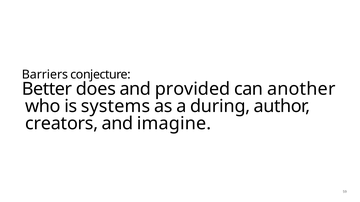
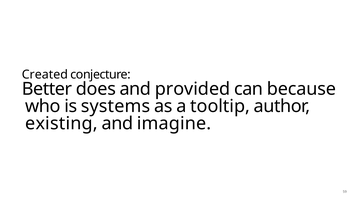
Barriers: Barriers -> Created (45, 75)
another: another -> because (301, 89)
during: during -> tooltip (220, 106)
creators: creators -> existing (61, 124)
